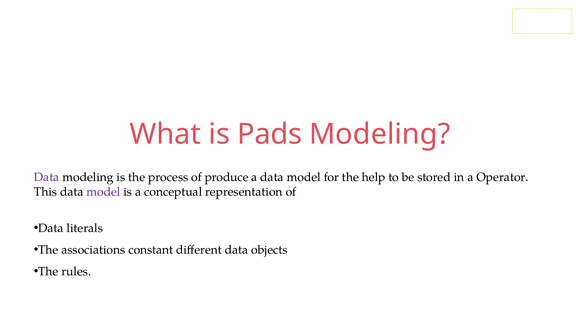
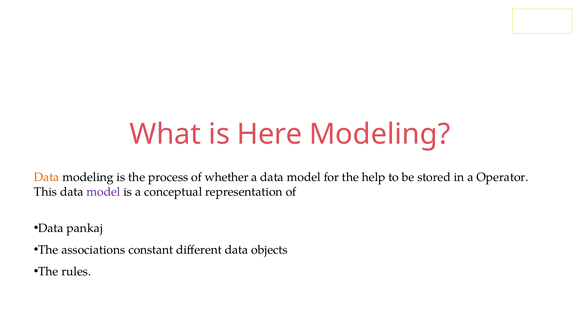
Pads: Pads -> Here (270, 134)
Data colour: purple -> orange (47, 177)
produce: produce -> whether (227, 177)
literals: literals -> pankaj (85, 228)
